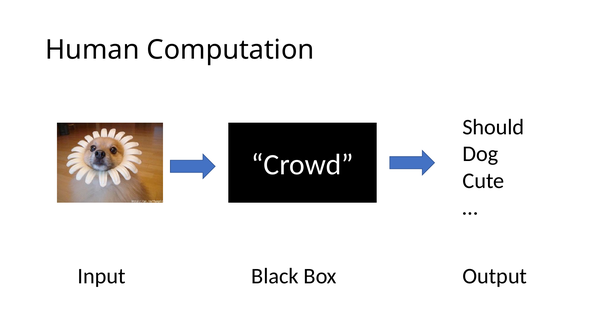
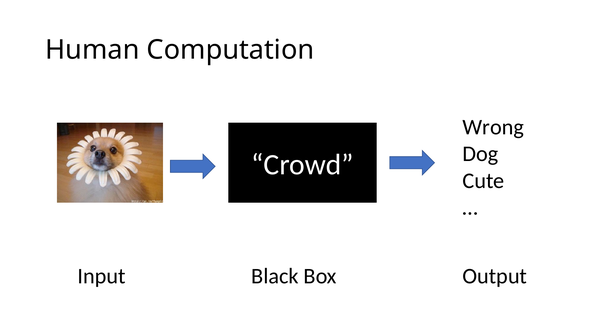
Should: Should -> Wrong (493, 127)
